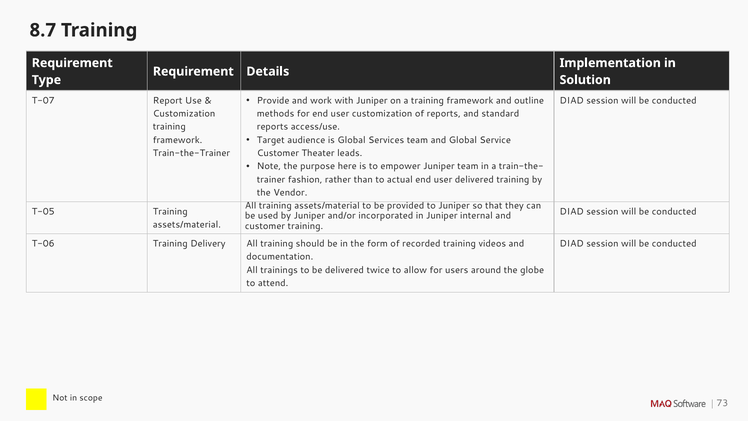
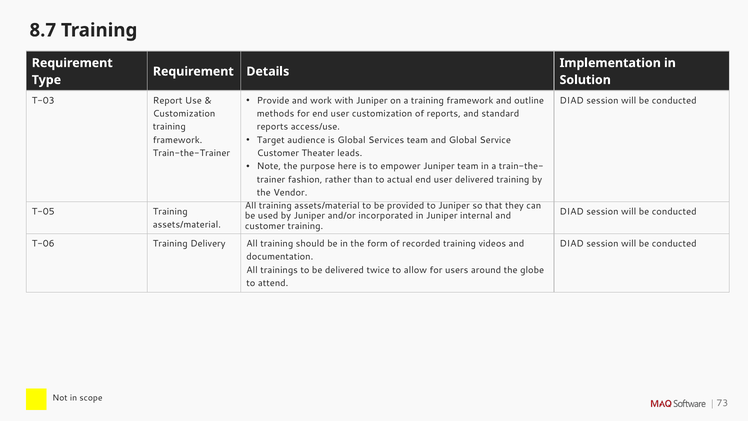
T-07: T-07 -> T-03 (43, 100)
